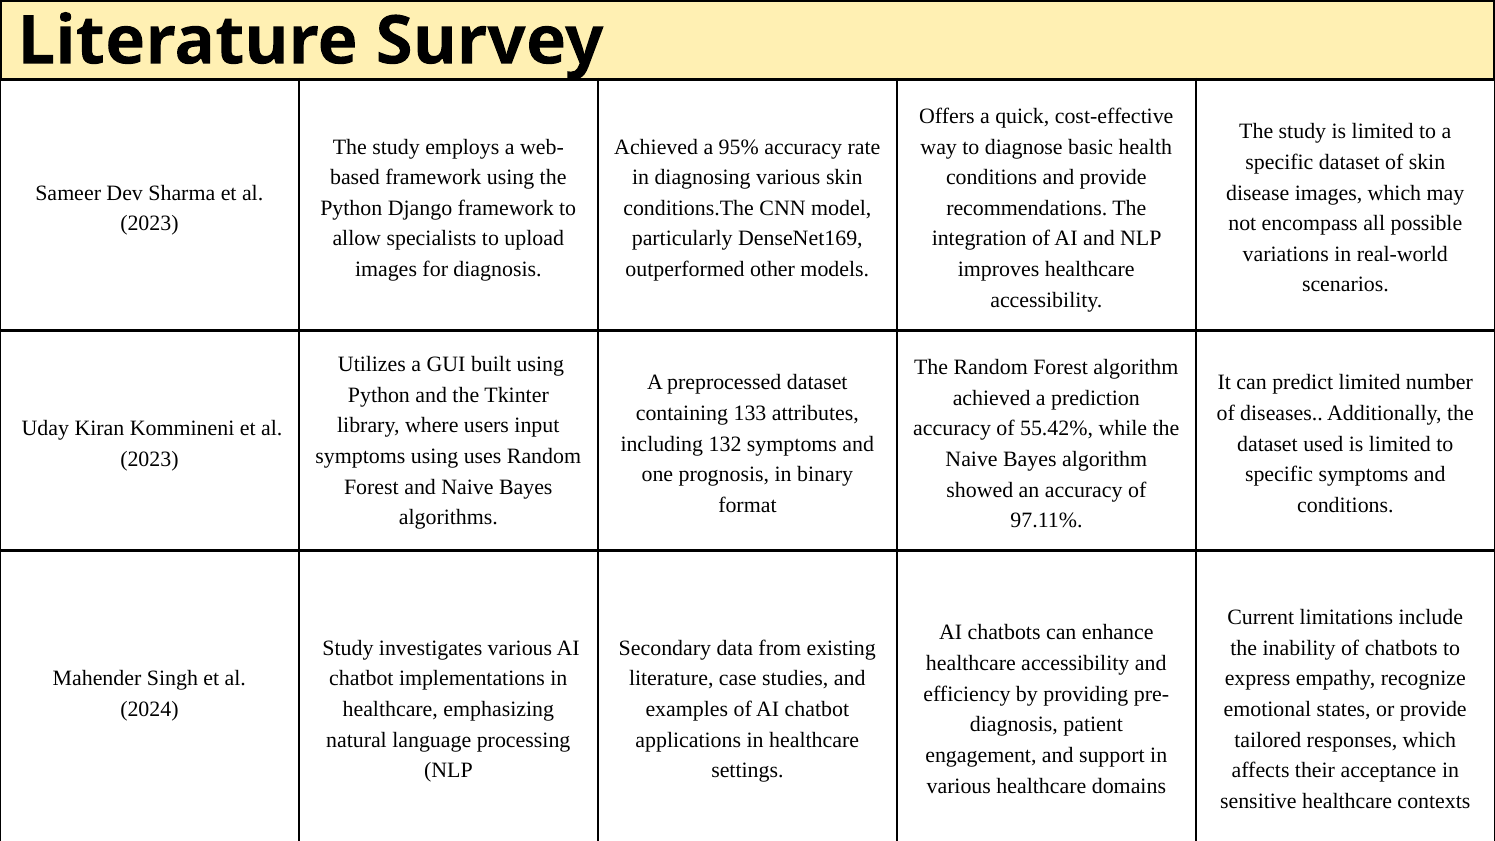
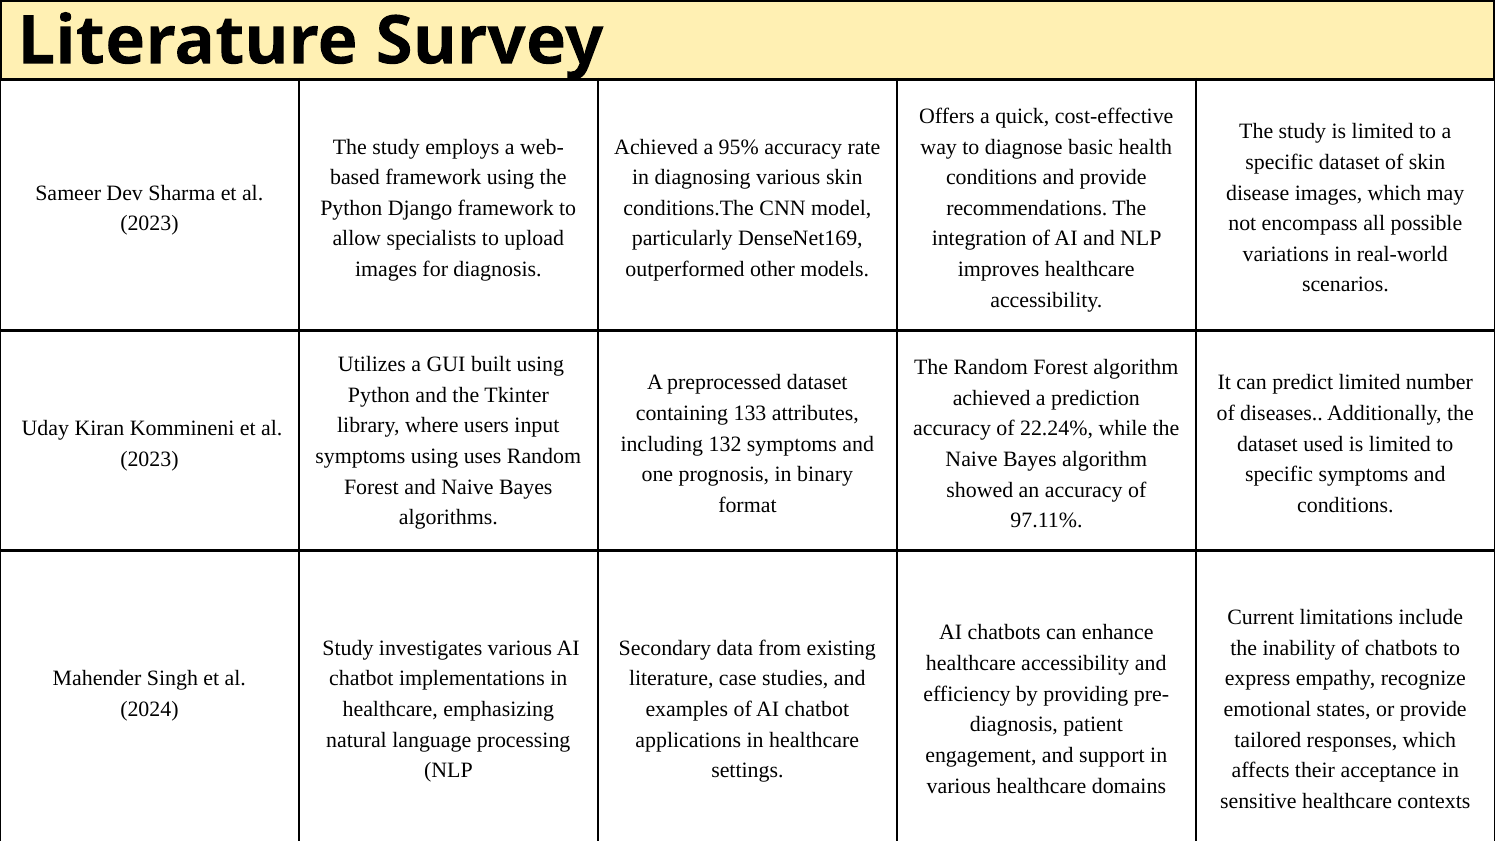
55.42%: 55.42% -> 22.24% (1057, 429)
